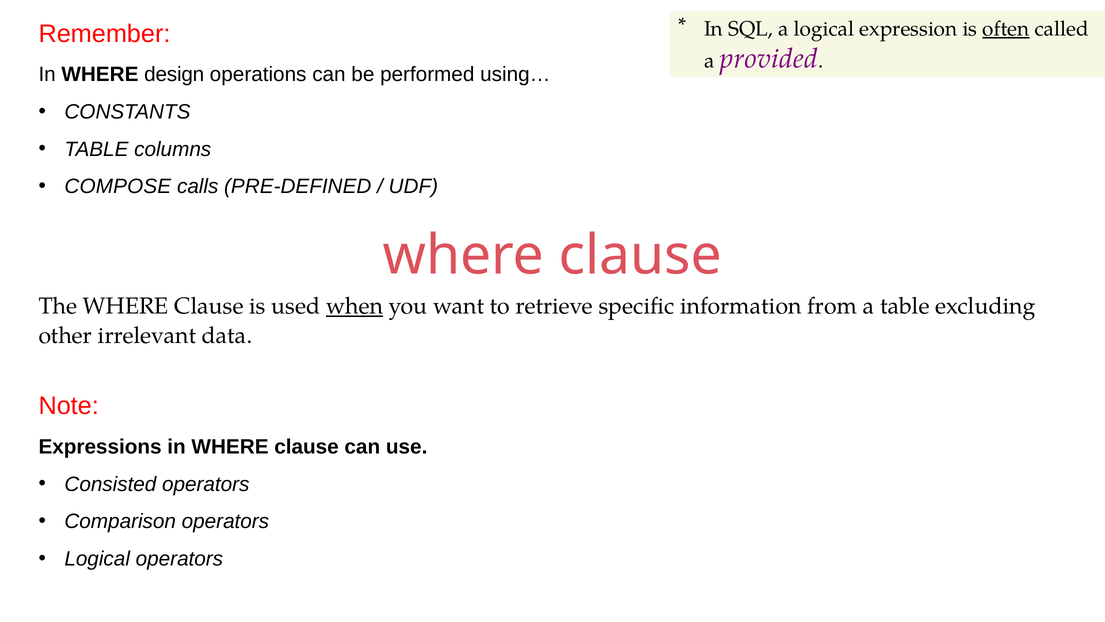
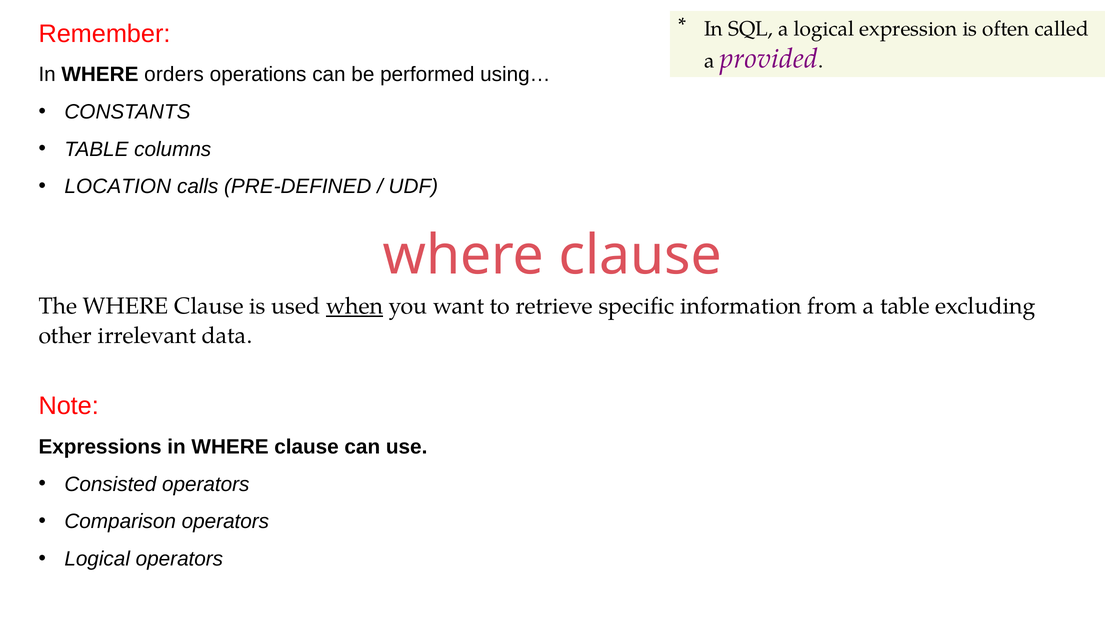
often underline: present -> none (1006, 29)
design: design -> orders (174, 75)
COMPOSE: COMPOSE -> LOCATION (118, 186)
